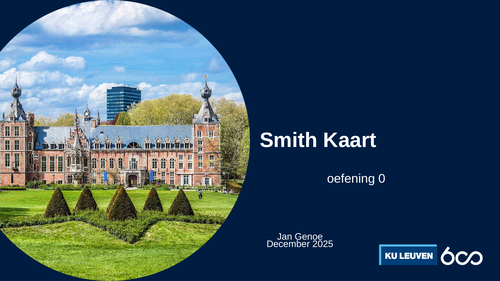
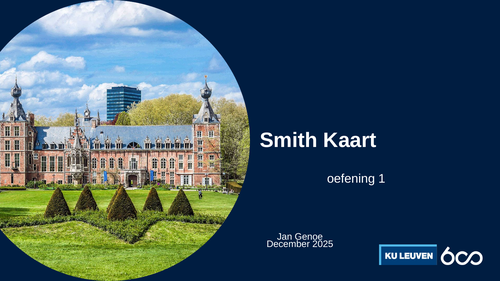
0: 0 -> 1 (382, 179)
